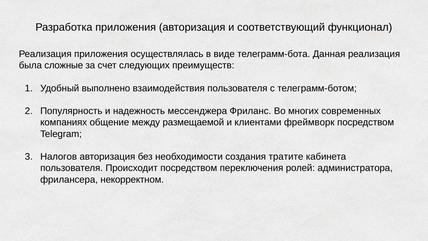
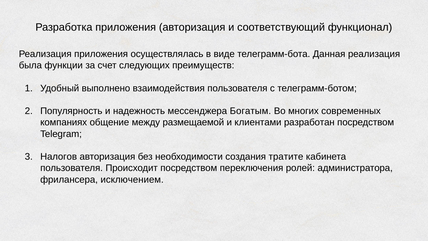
сложные: сложные -> функции (64, 65)
Фриланс: Фриланс -> Богатым (250, 111)
фреймворк: фреймворк -> разработан (309, 122)
некорректном: некорректном -> исключением (132, 179)
